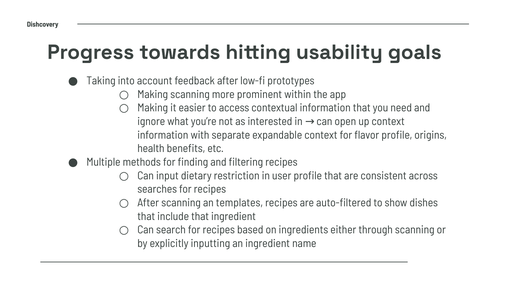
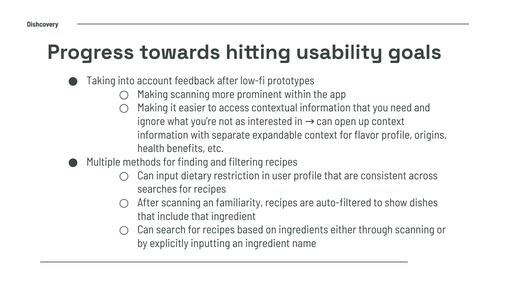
templates: templates -> familiarity (239, 203)
